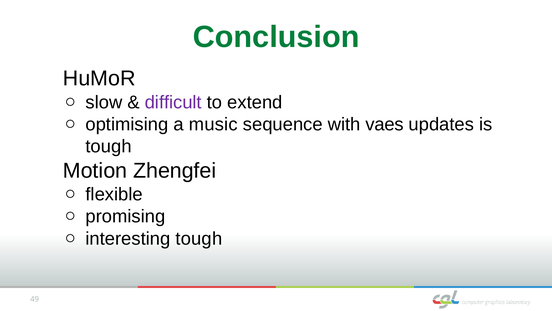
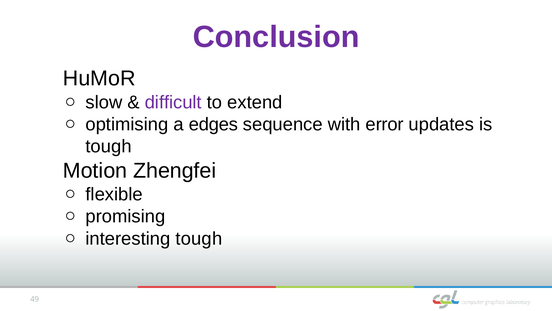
Conclusion colour: green -> purple (276, 37)
music: music -> edges (213, 124)
vaes: vaes -> error (385, 124)
